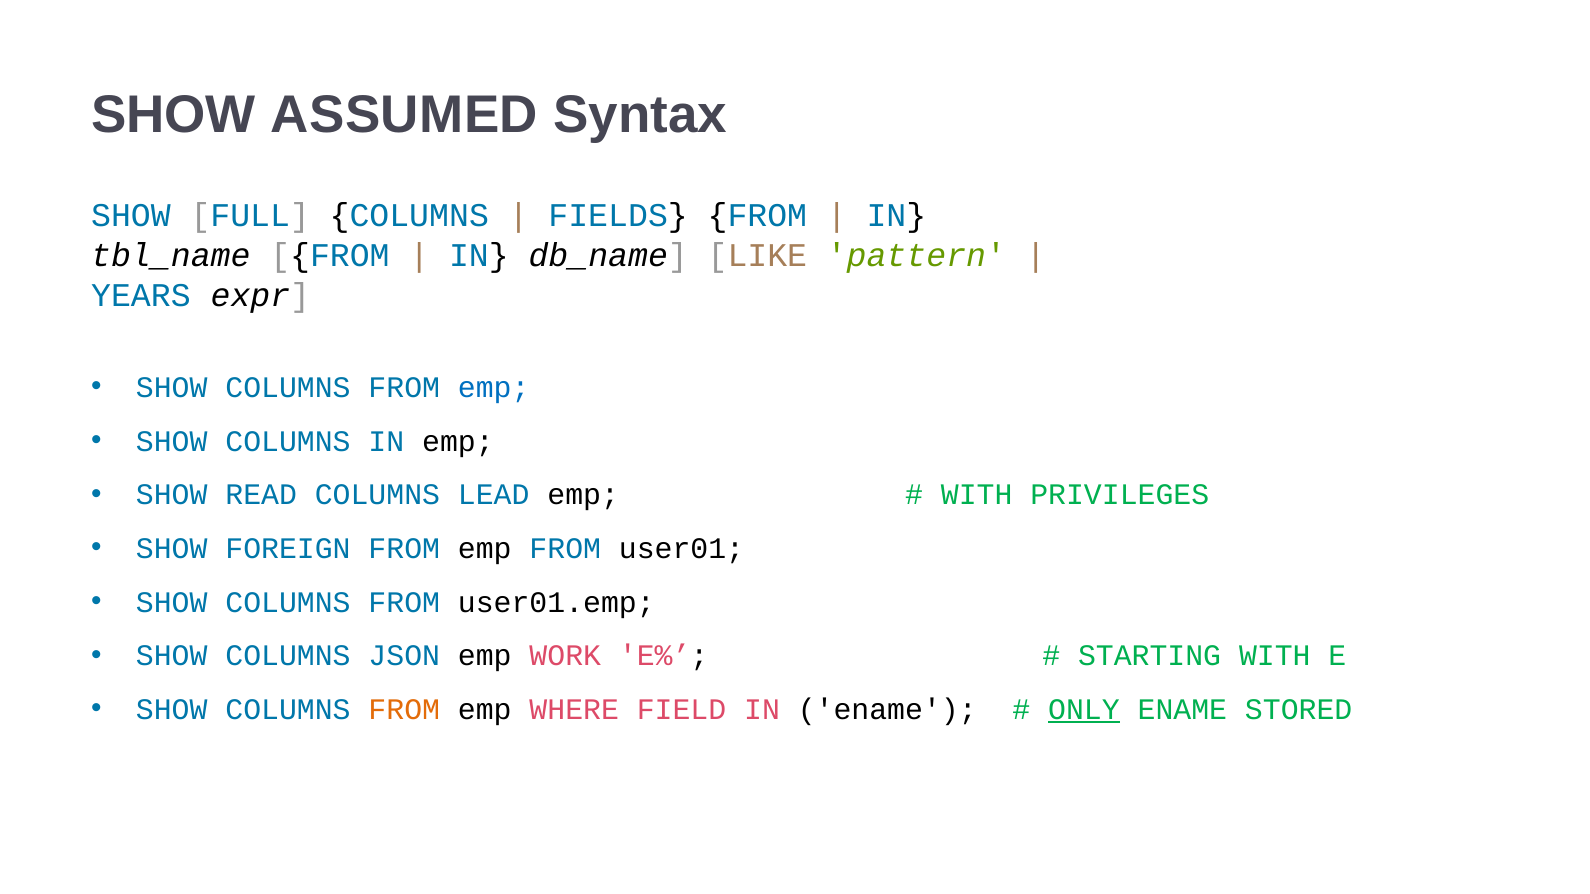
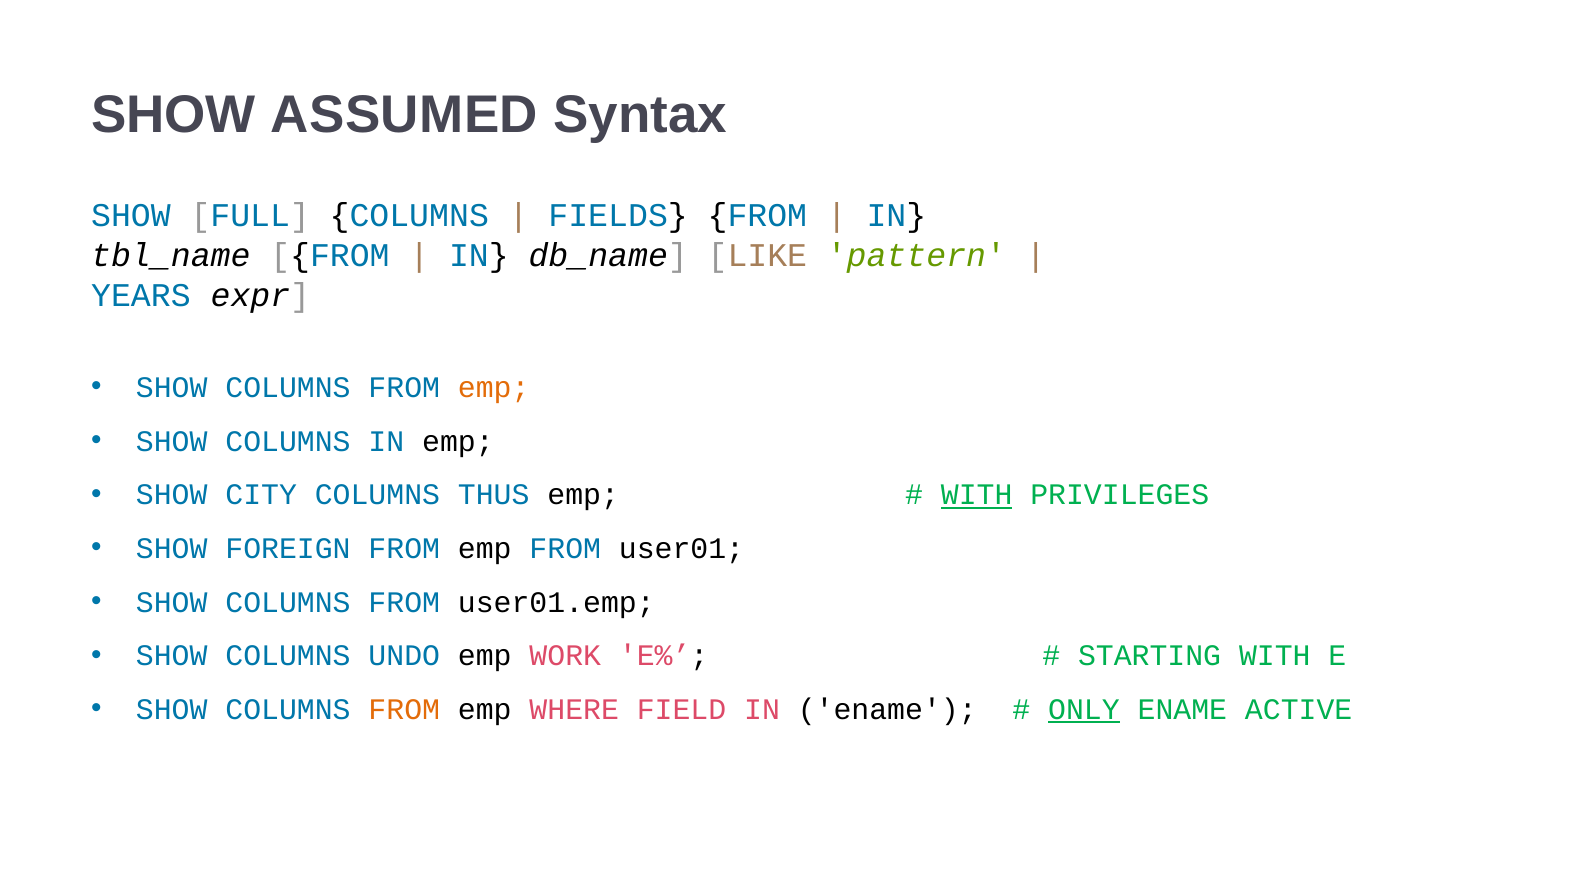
emp colour: blue -> orange (494, 388)
READ: READ -> CITY (261, 495)
LEAD: LEAD -> THUS (494, 495)
WITH underline: none -> present (977, 495)
JSON: JSON -> UNDO (404, 656)
STORED: STORED -> ACTIVE (1299, 710)
